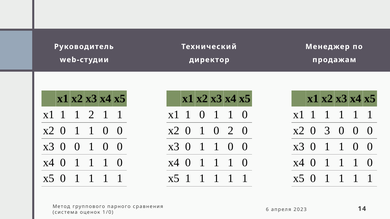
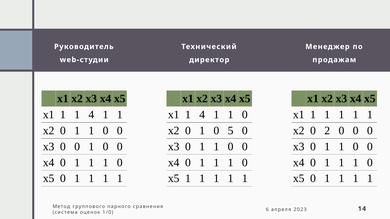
1 1 2: 2 -> 4 (91, 115)
x1 1 0: 0 -> 4 (202, 115)
0 2: 2 -> 5 (231, 131)
3: 3 -> 2 (327, 131)
